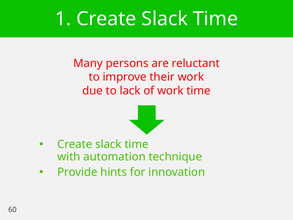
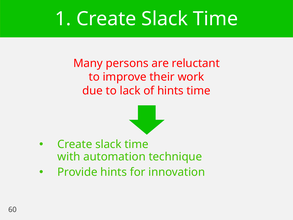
of work: work -> hints (170, 91)
